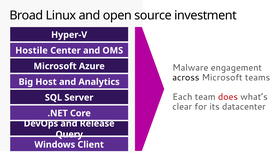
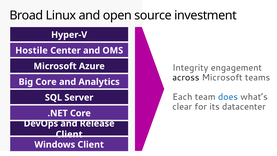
Malware: Malware -> Integrity (190, 68)
Big Host: Host -> Core (46, 82)
does colour: red -> blue (228, 97)
Query: Query -> Client (69, 134)
